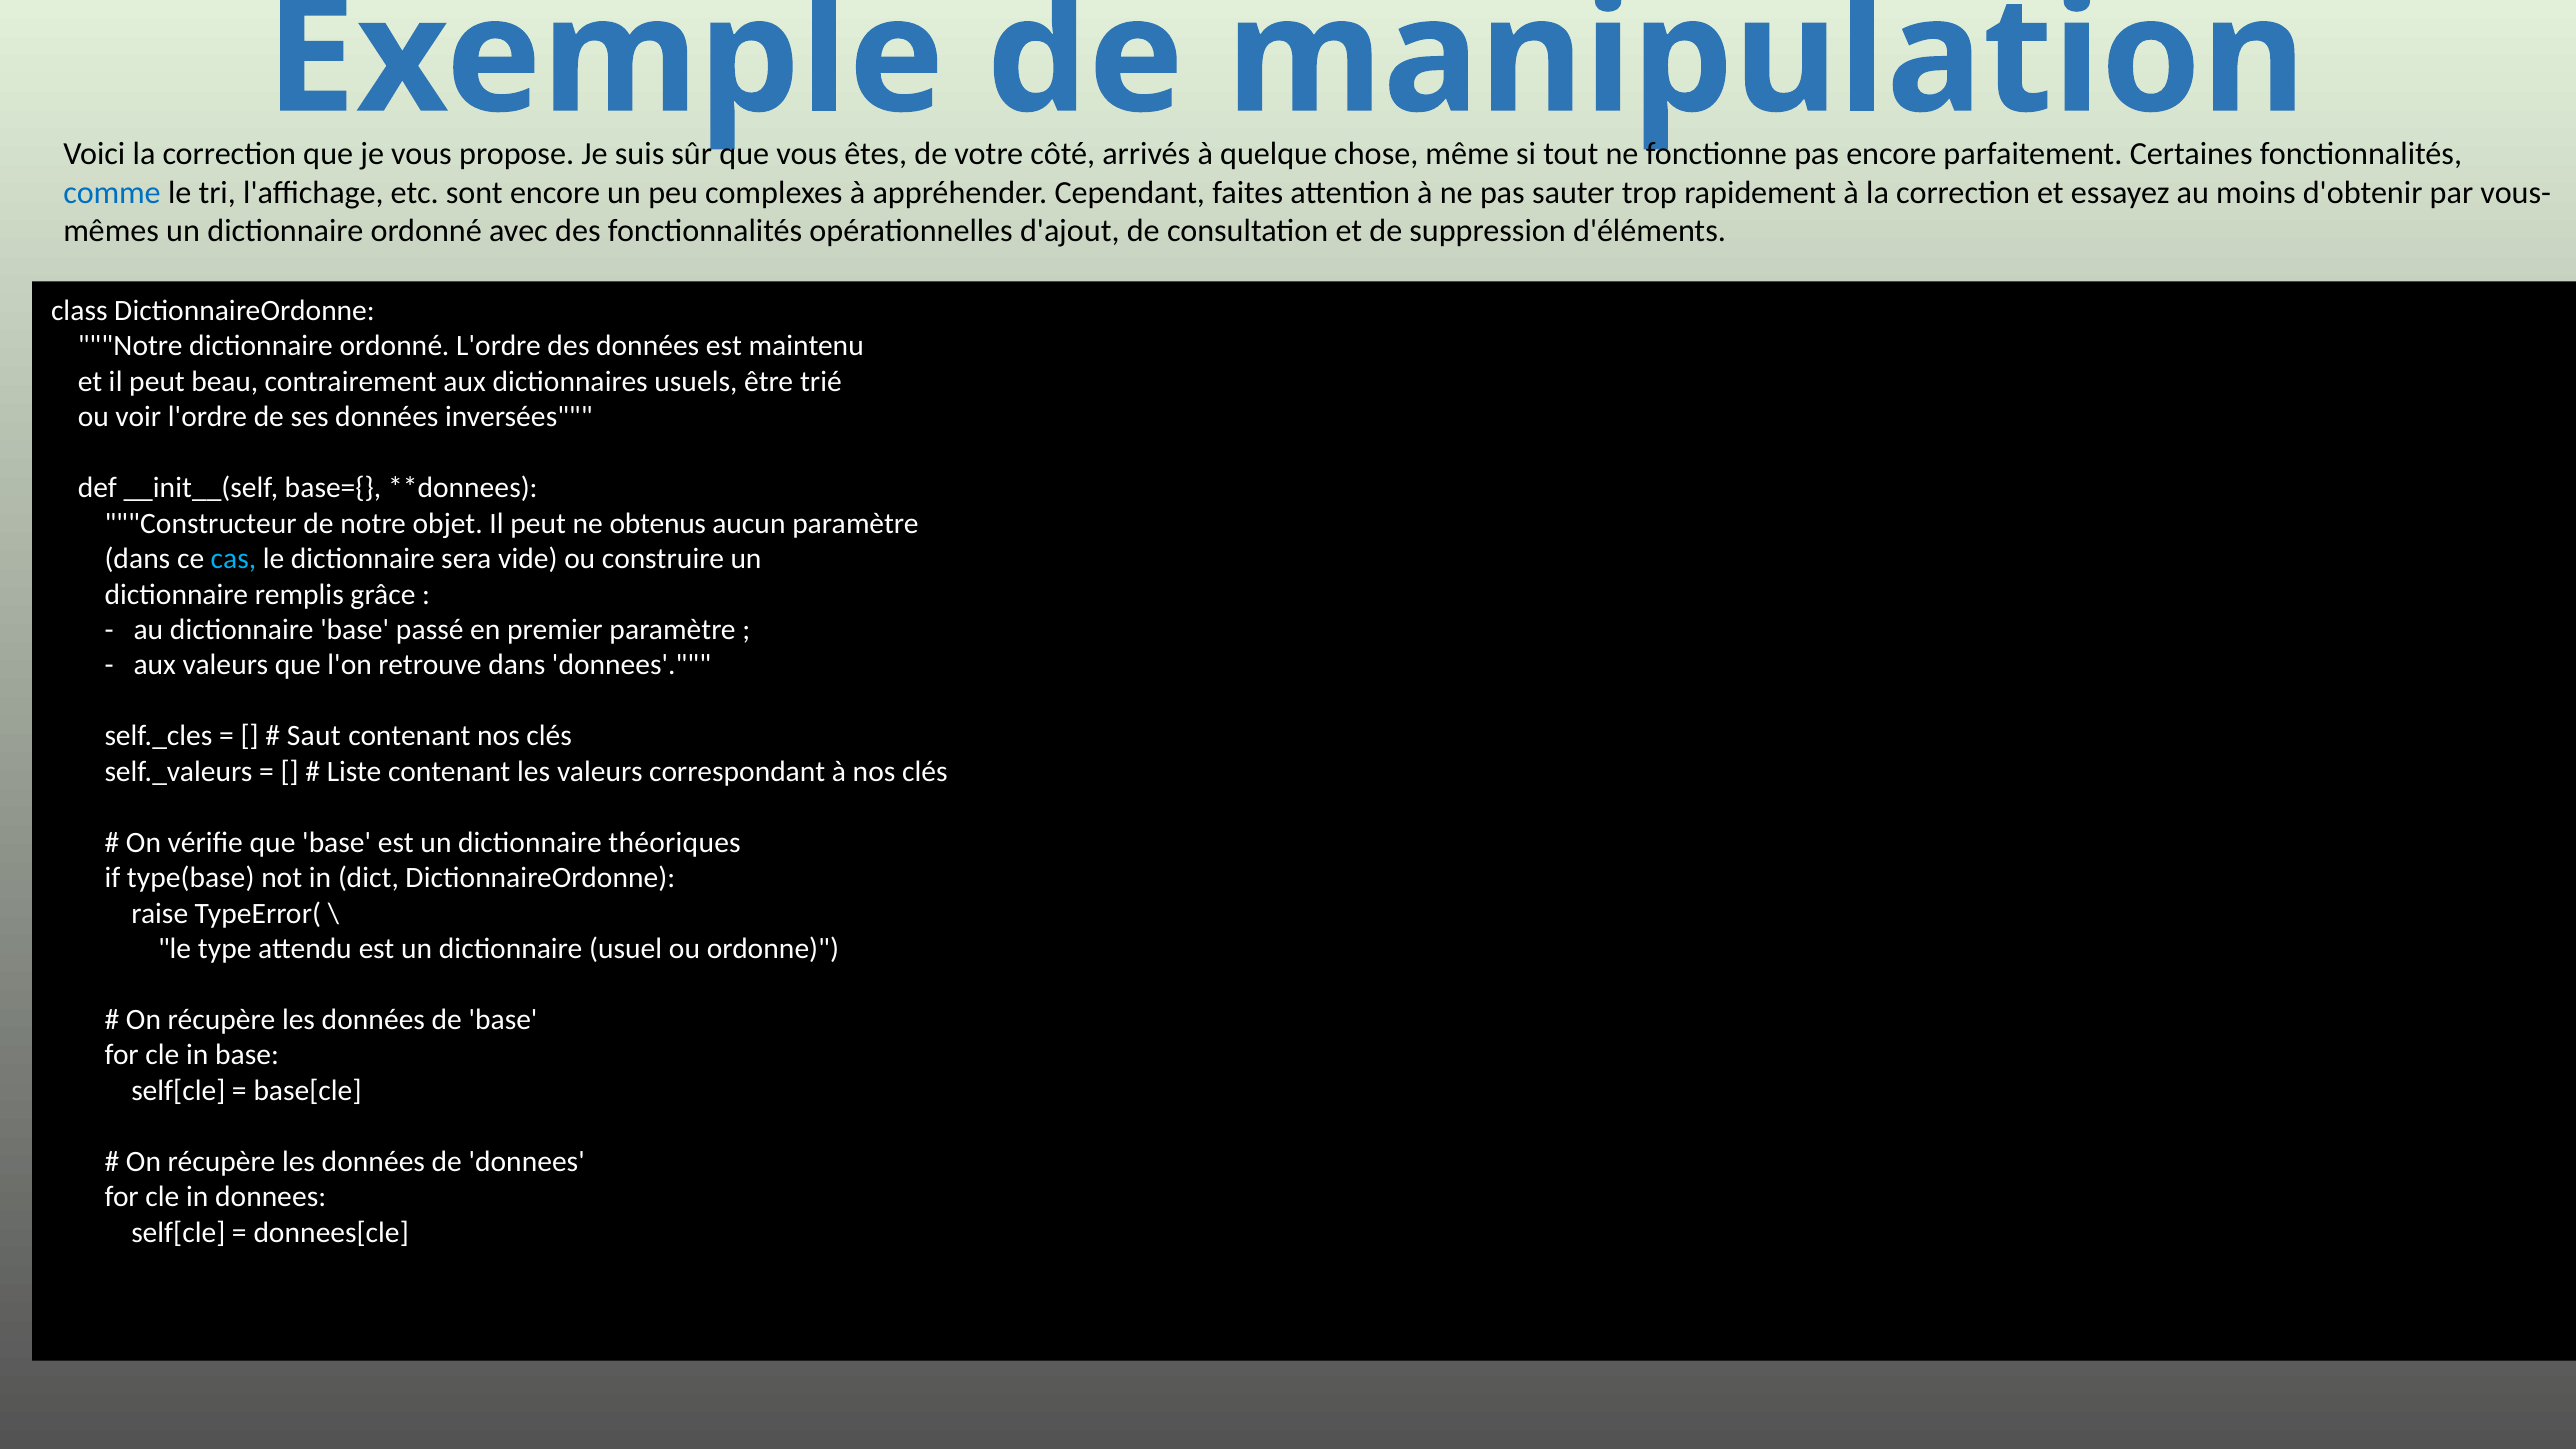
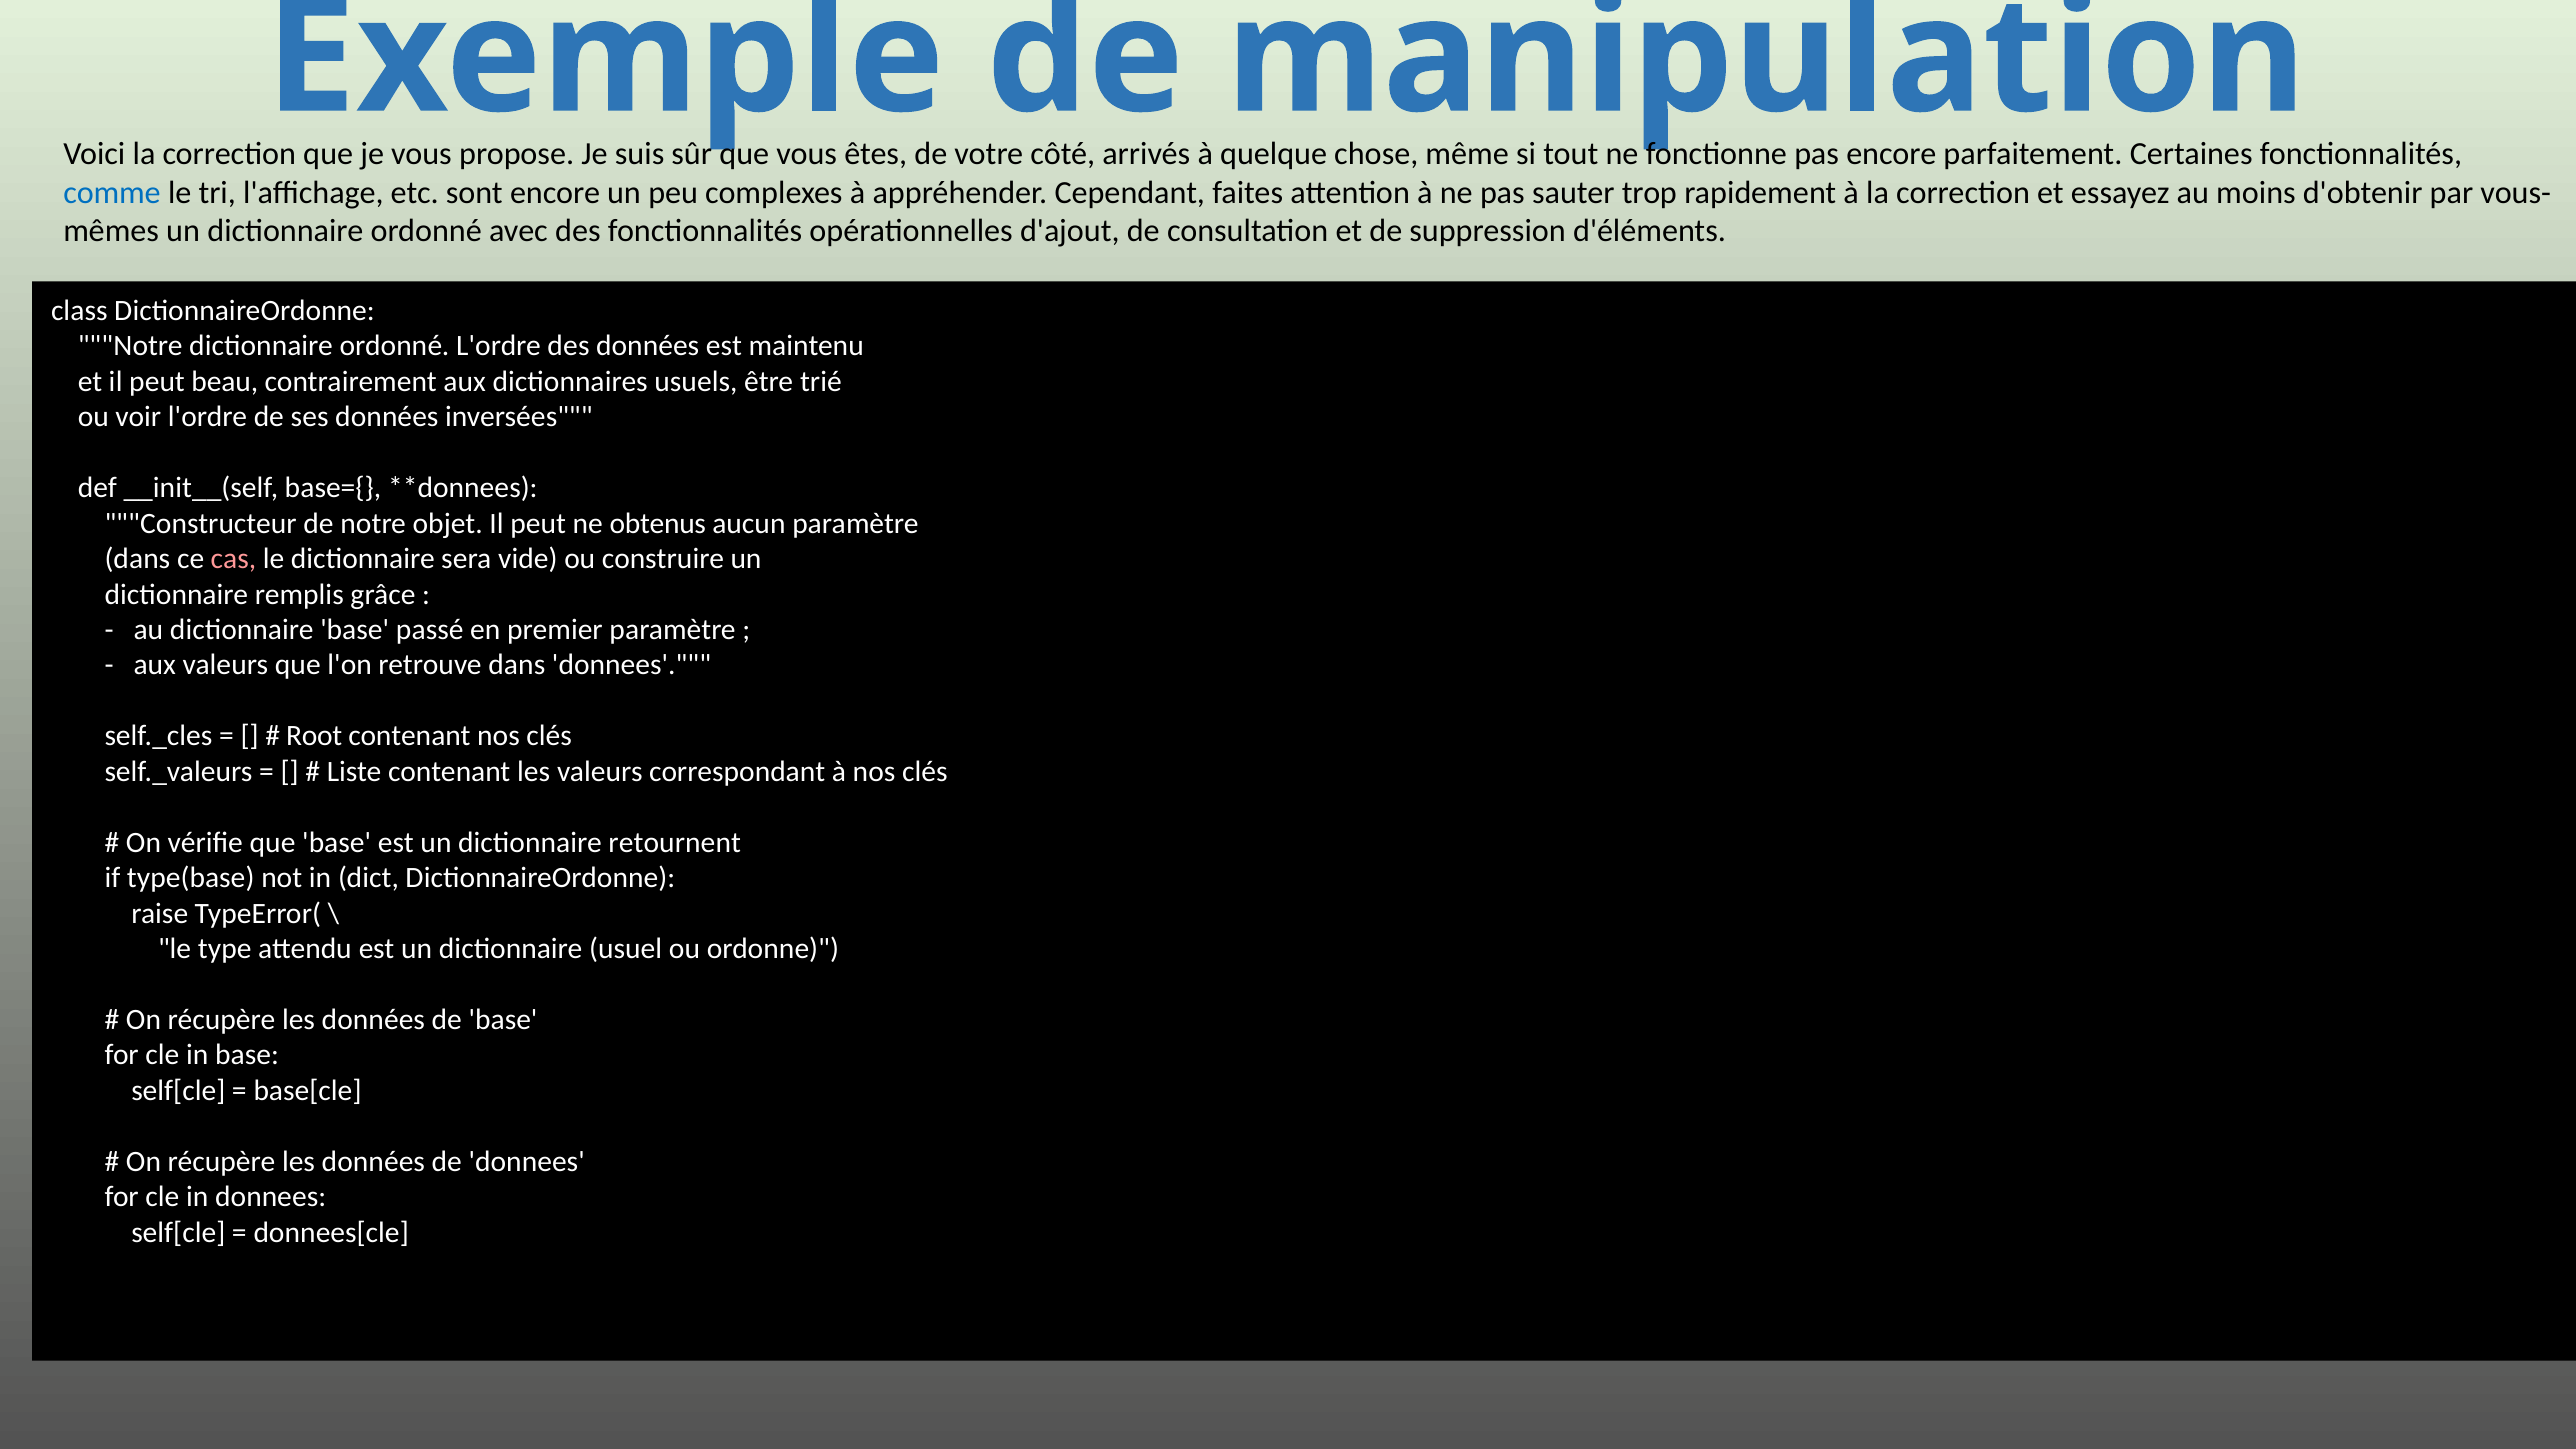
cas colour: light blue -> pink (234, 559)
Saut: Saut -> Root (314, 736)
théoriques: théoriques -> retournent (675, 842)
